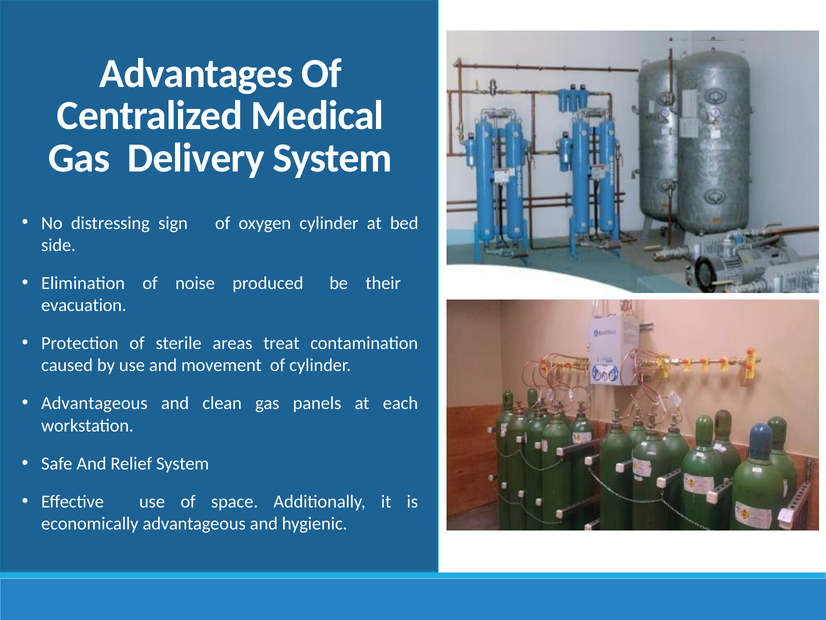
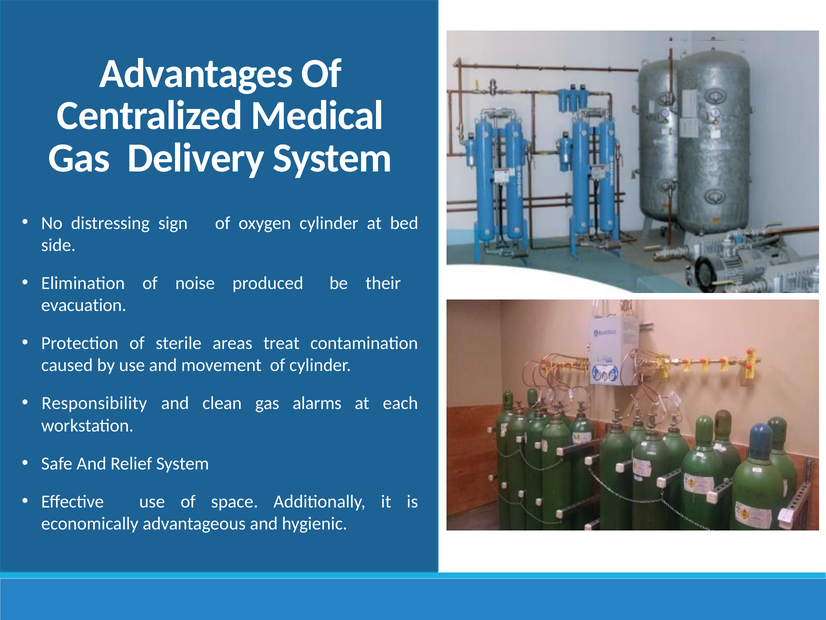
Advantageous: Advantageous -> Responsibility (94, 403)
panels: panels -> alarms (317, 403)
